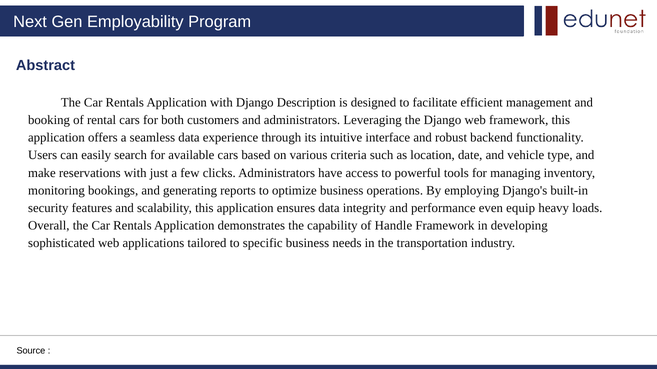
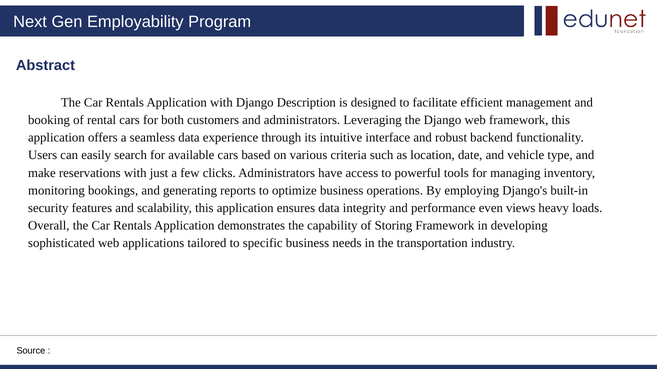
equip: equip -> views (521, 208)
Handle: Handle -> Storing (393, 226)
